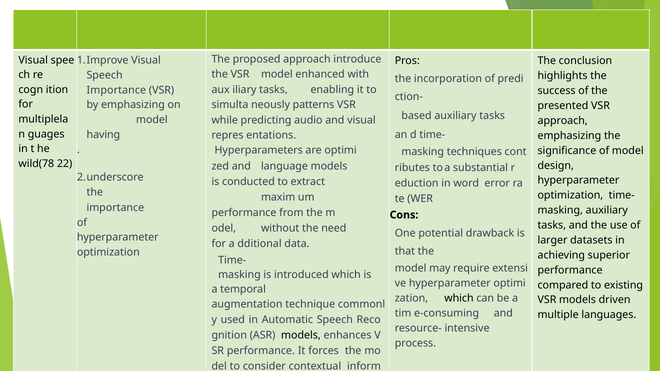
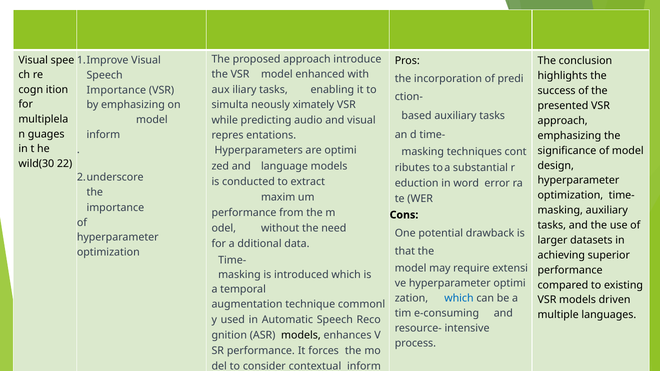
patterns: patterns -> ximately (313, 105)
having: having -> inform (103, 135)
wild(78: wild(78 -> wild(30 (36, 164)
which colour: black -> blue (459, 299)
